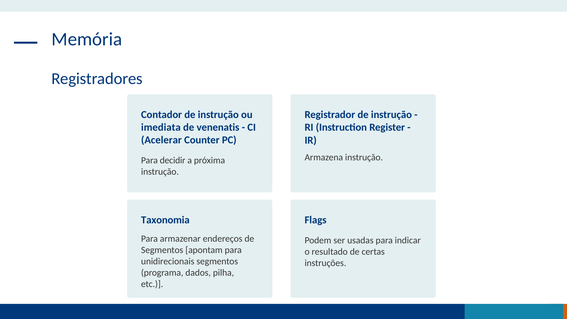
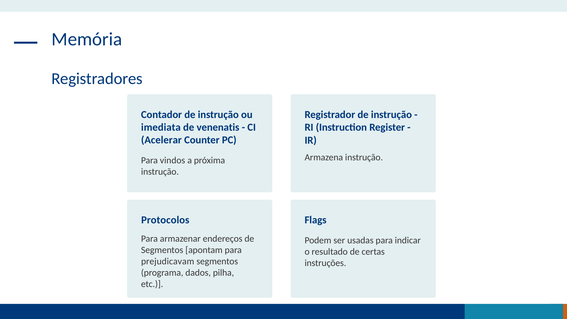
decidir: decidir -> vindos (173, 160)
Taxonomia: Taxonomia -> Protocolos (165, 220)
unidirecionais: unidirecionais -> prejudicavam (168, 261)
